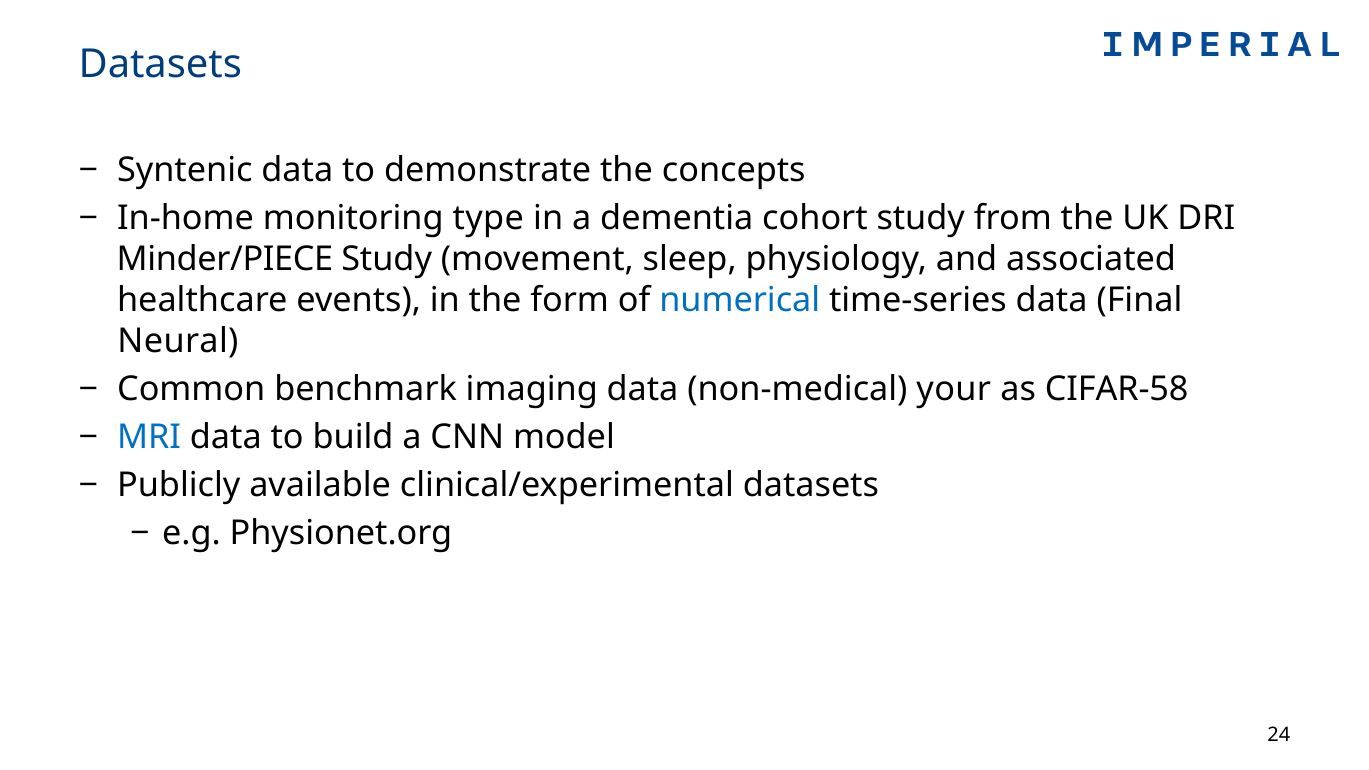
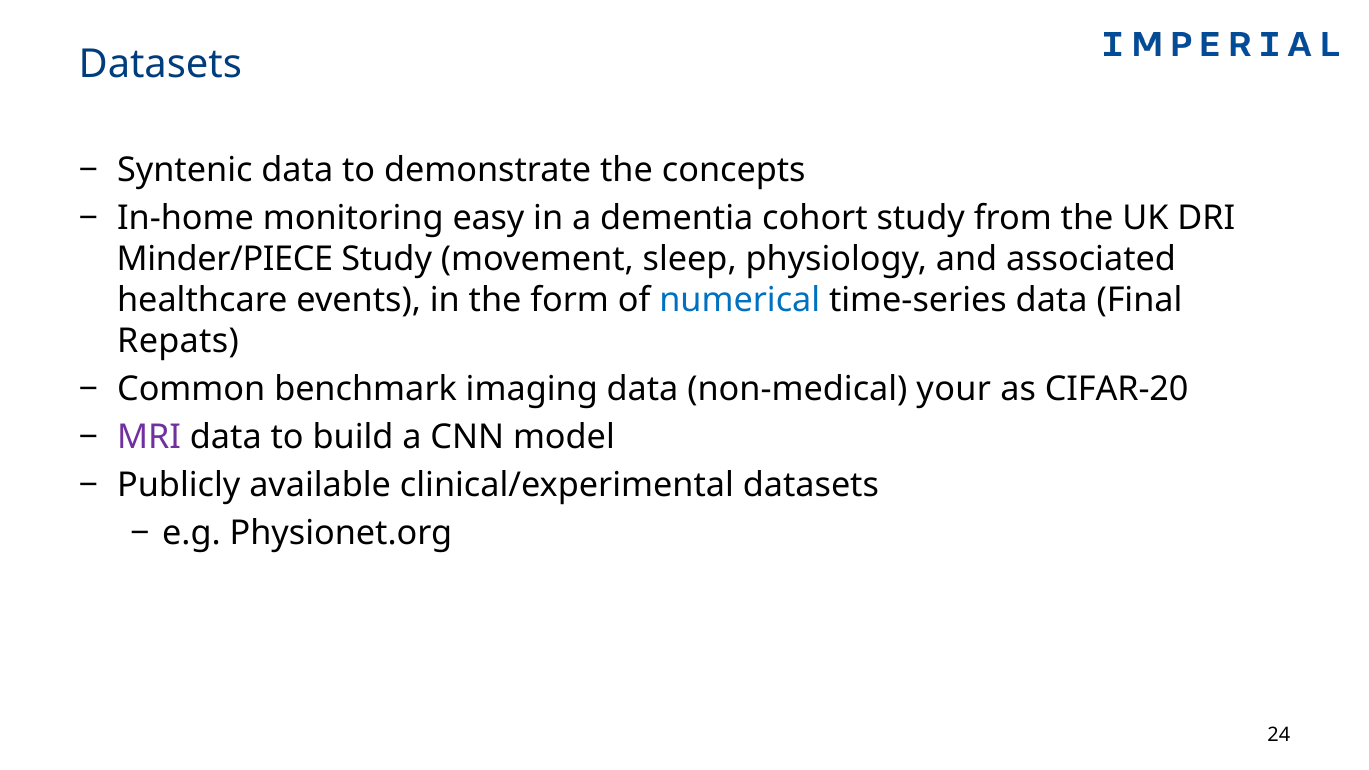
type: type -> easy (488, 218)
Neural: Neural -> Repats (178, 342)
CIFAR-58: CIFAR-58 -> CIFAR-20 (1117, 389)
MRI colour: blue -> purple (149, 437)
